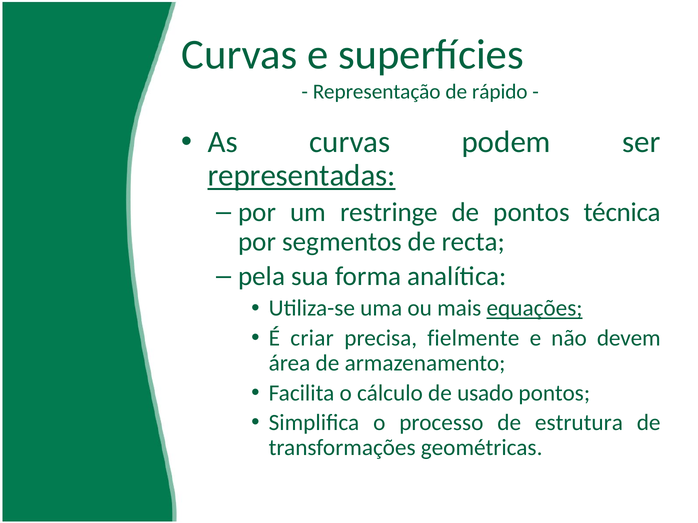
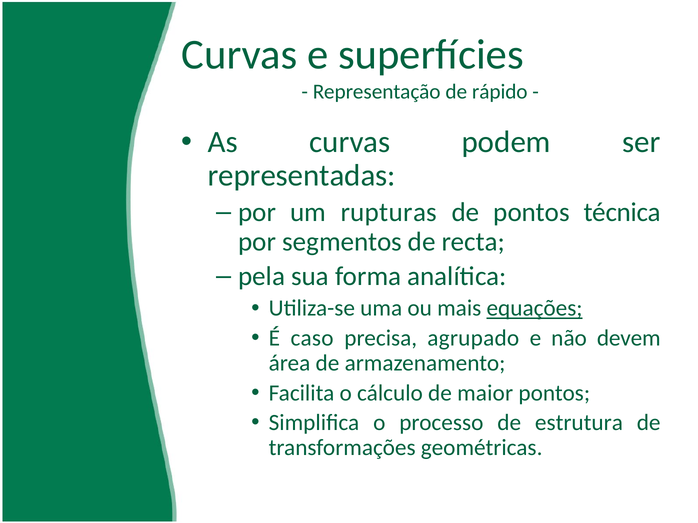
representadas underline: present -> none (302, 176)
restringe: restringe -> rupturas (389, 213)
criar: criar -> caso (312, 338)
fielmente: fielmente -> agrupado (473, 338)
usado: usado -> maior (485, 393)
